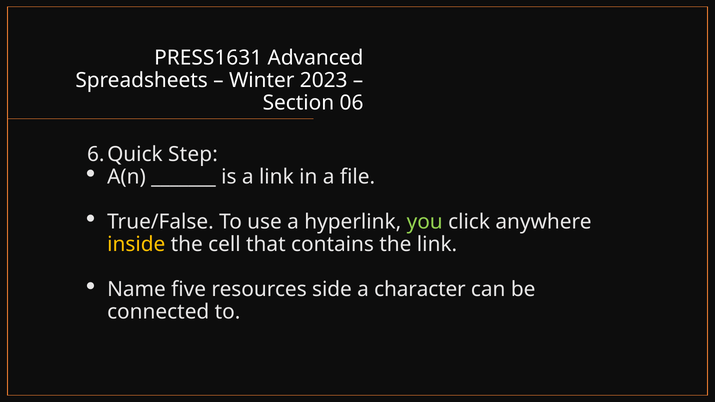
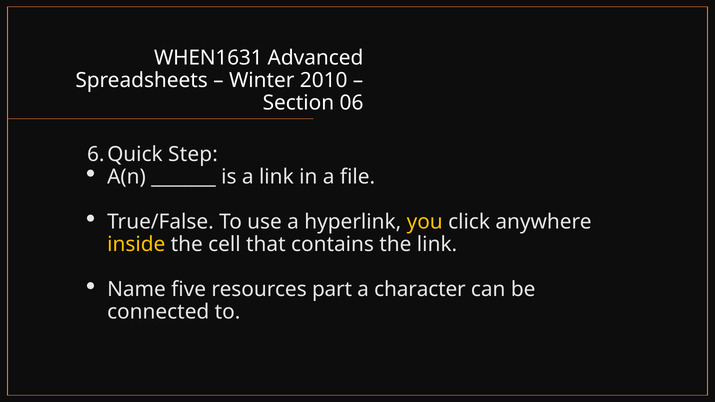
PRESS1631: PRESS1631 -> WHEN1631 (208, 58)
2023: 2023 -> 2010 (324, 80)
you colour: light green -> yellow (425, 222)
side: side -> part (332, 289)
